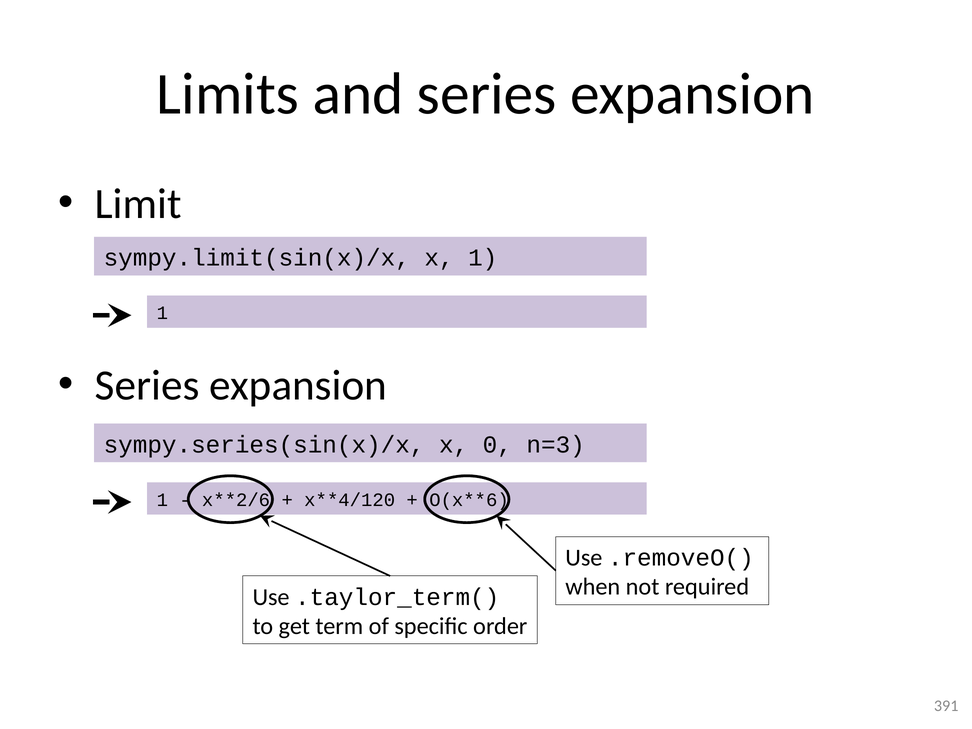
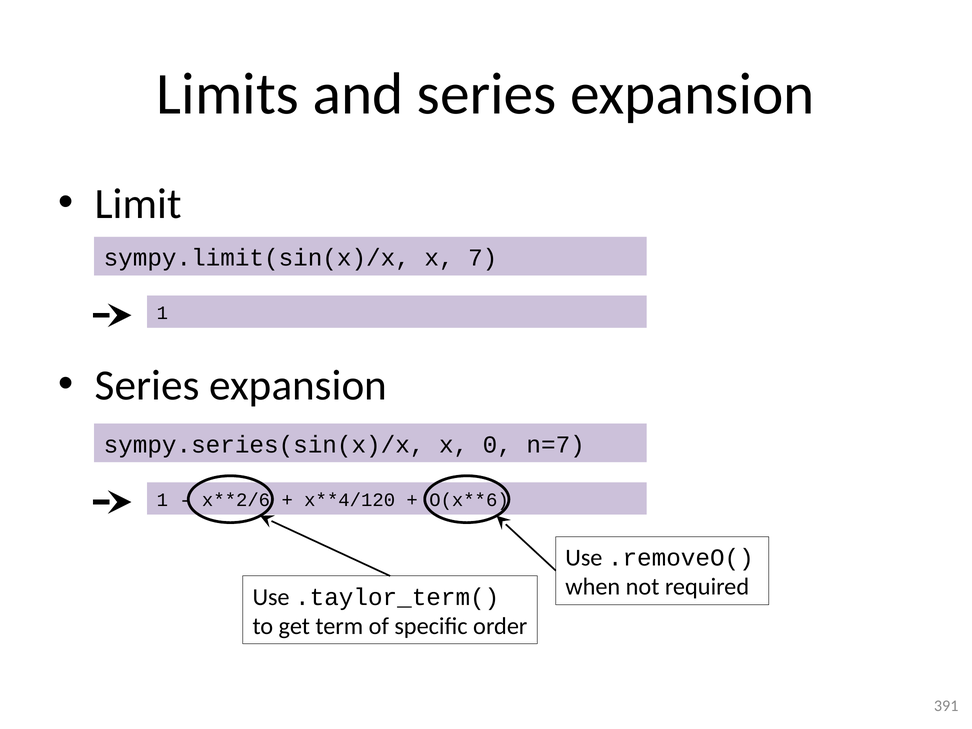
x 1: 1 -> 7 (483, 258)
n=3: n=3 -> n=7 (556, 445)
